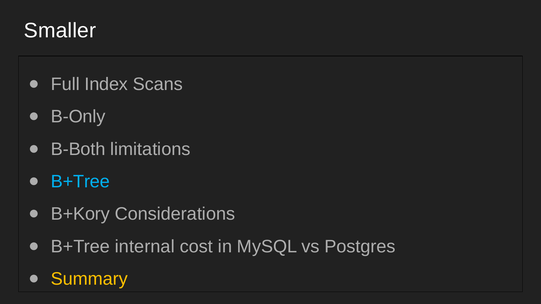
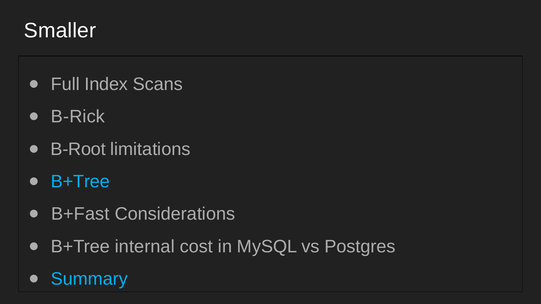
B-Only: B-Only -> B-Rick (78, 117)
B-Both: B-Both -> B-Root (78, 149)
B+Kory: B+Kory -> B+Fast (80, 214)
Summary colour: yellow -> light blue (89, 279)
